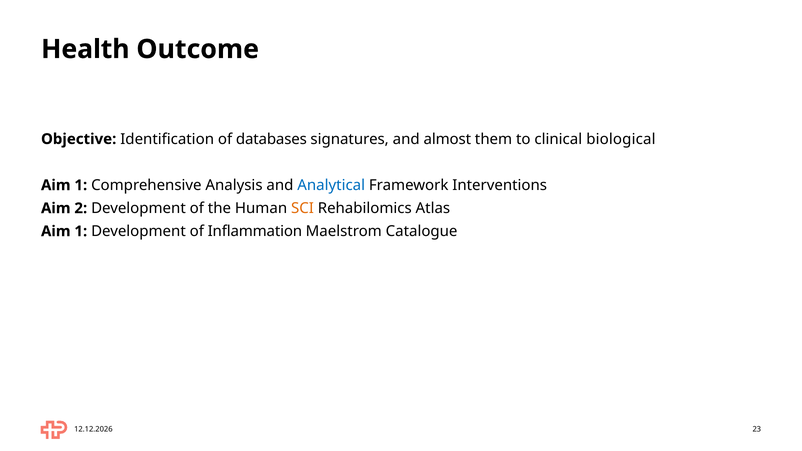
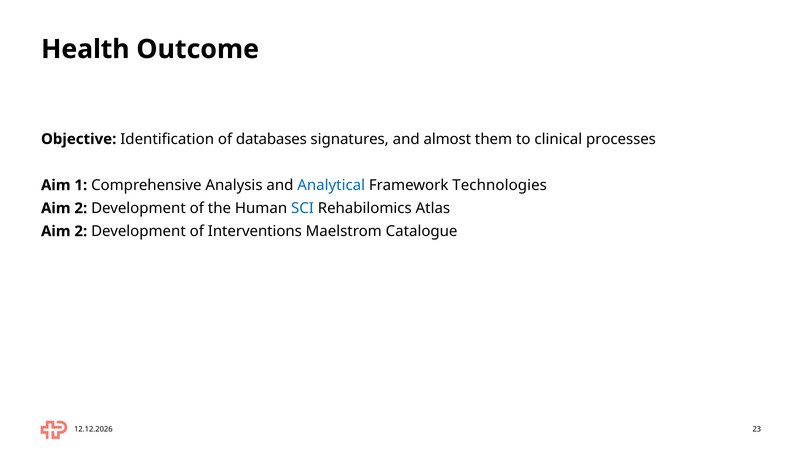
biological: biological -> processes (621, 139)
Interventions: Interventions -> Technologies (500, 185)
SCI colour: orange -> blue (303, 208)
1: 1 -> 2 (81, 231)
Inflammation: Inflammation -> Interventions (255, 231)
